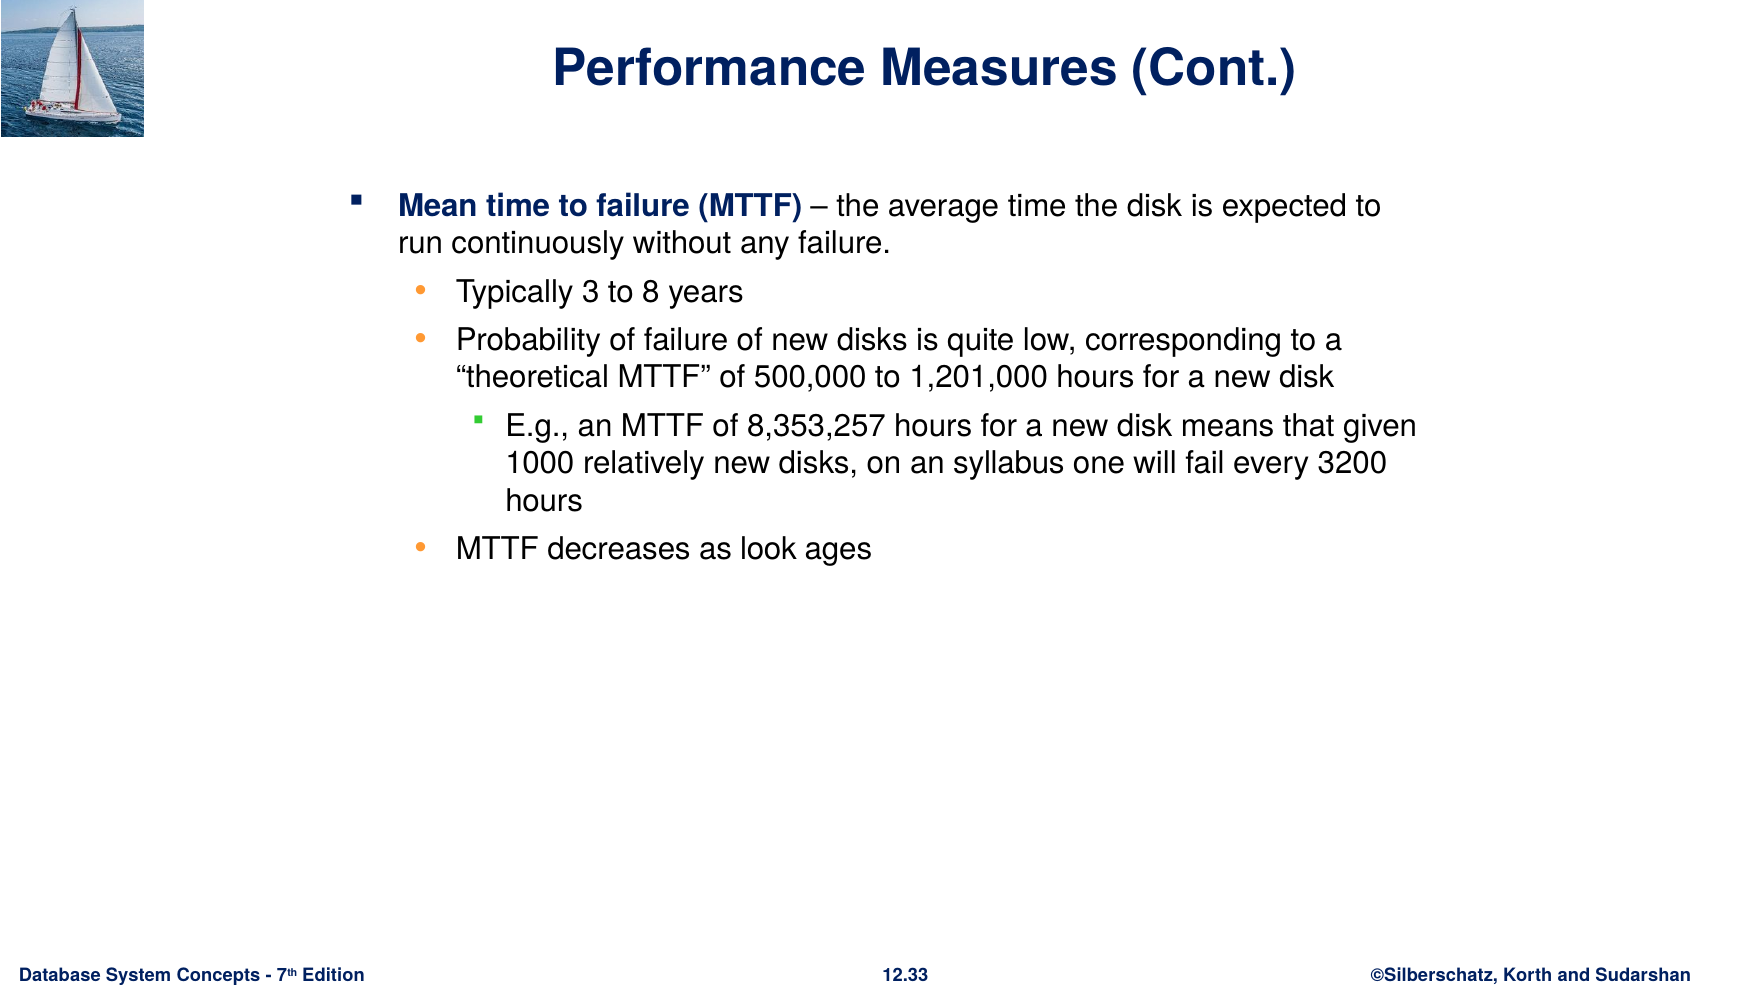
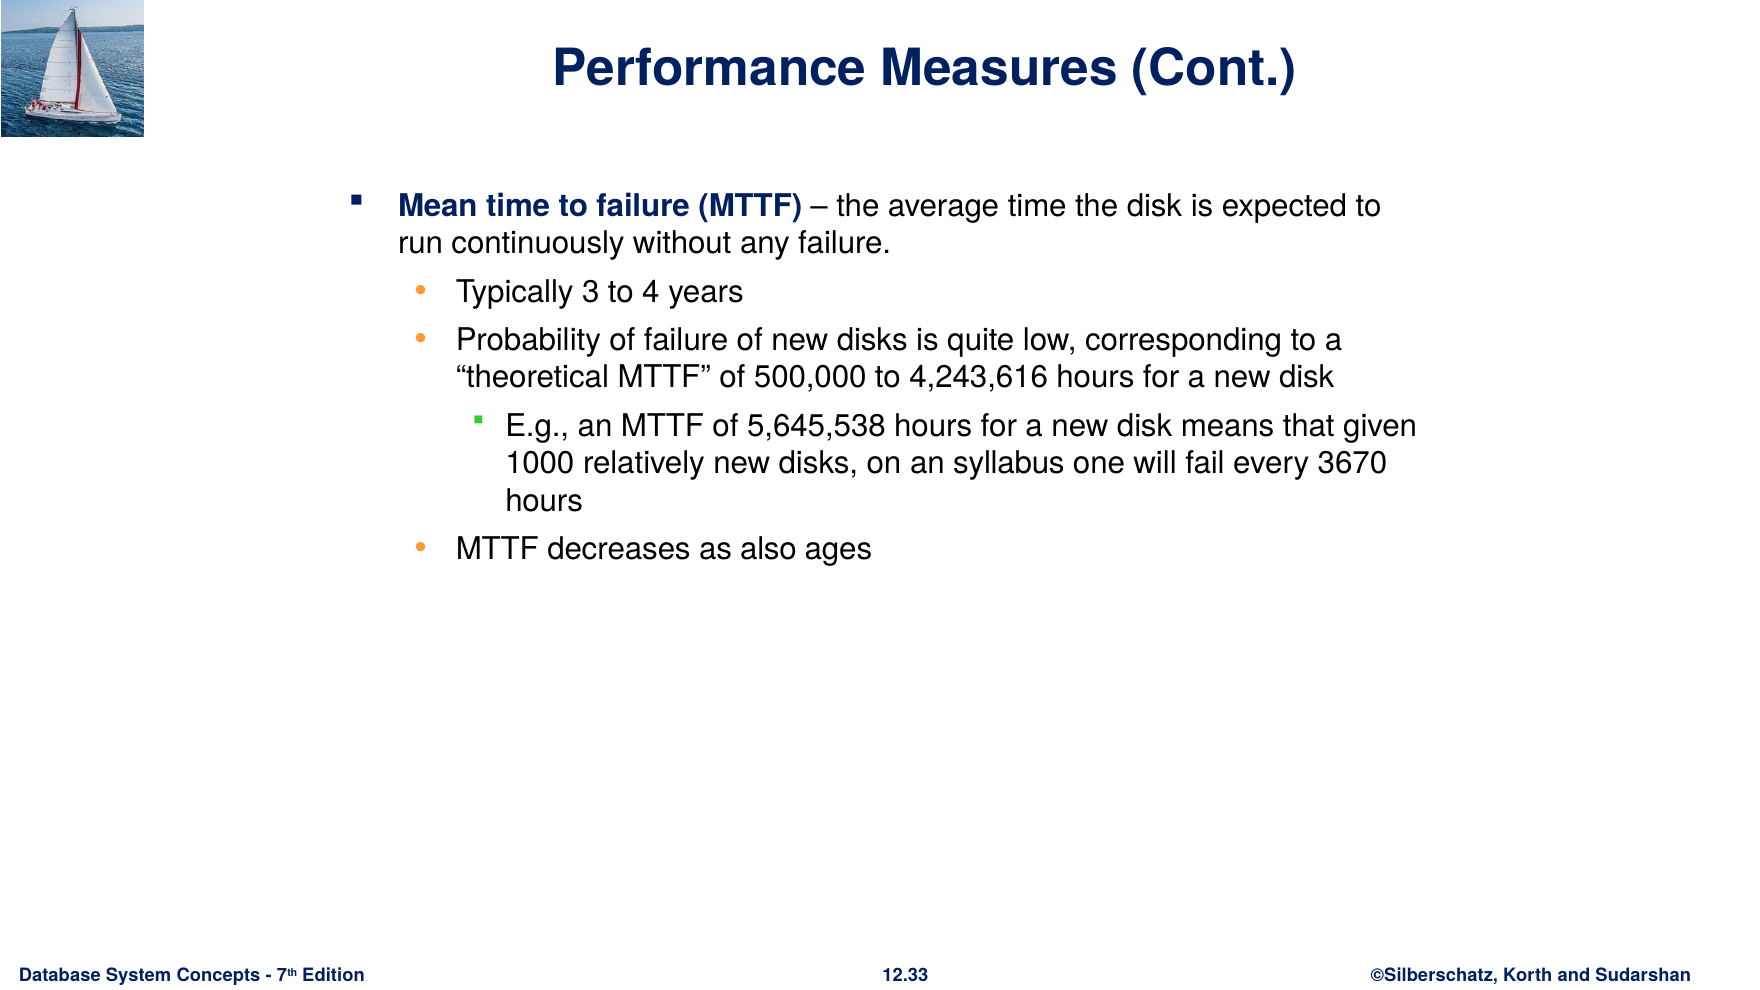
8: 8 -> 4 (651, 292)
1,201,000: 1,201,000 -> 4,243,616 (979, 378)
8,353,257: 8,353,257 -> 5,645,538 (816, 426)
3200: 3200 -> 3670 (1352, 463)
look: look -> also (768, 549)
